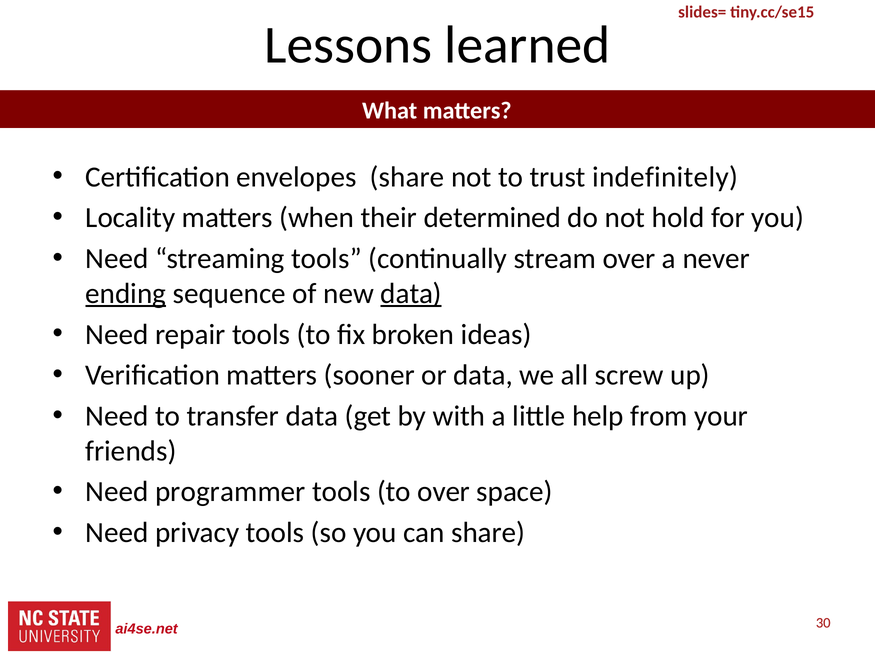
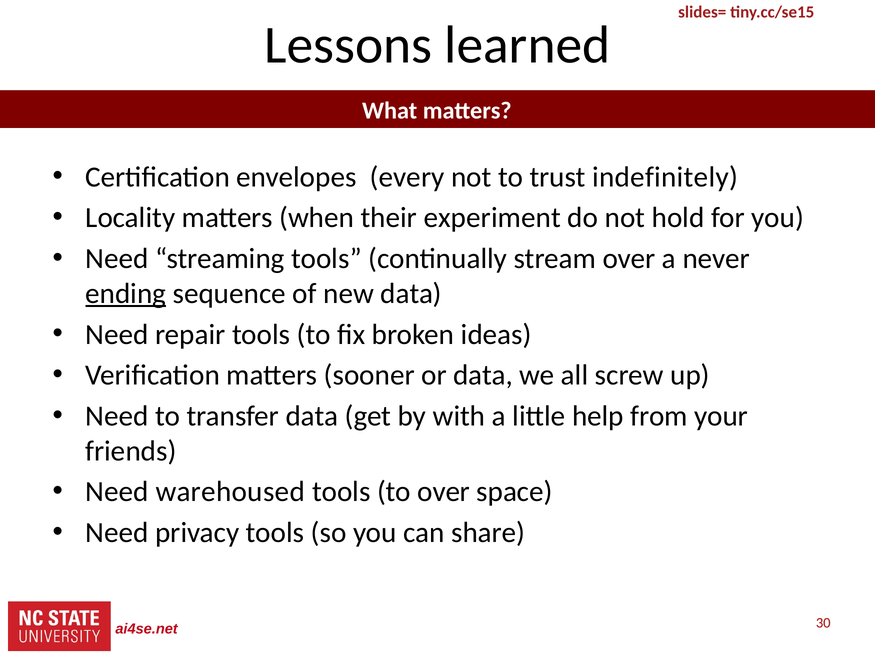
envelopes share: share -> every (407, 177)
determined: determined -> experiment (492, 218)
data underline: present -> none (411, 294)
programmer: programmer -> warehoused (230, 492)
